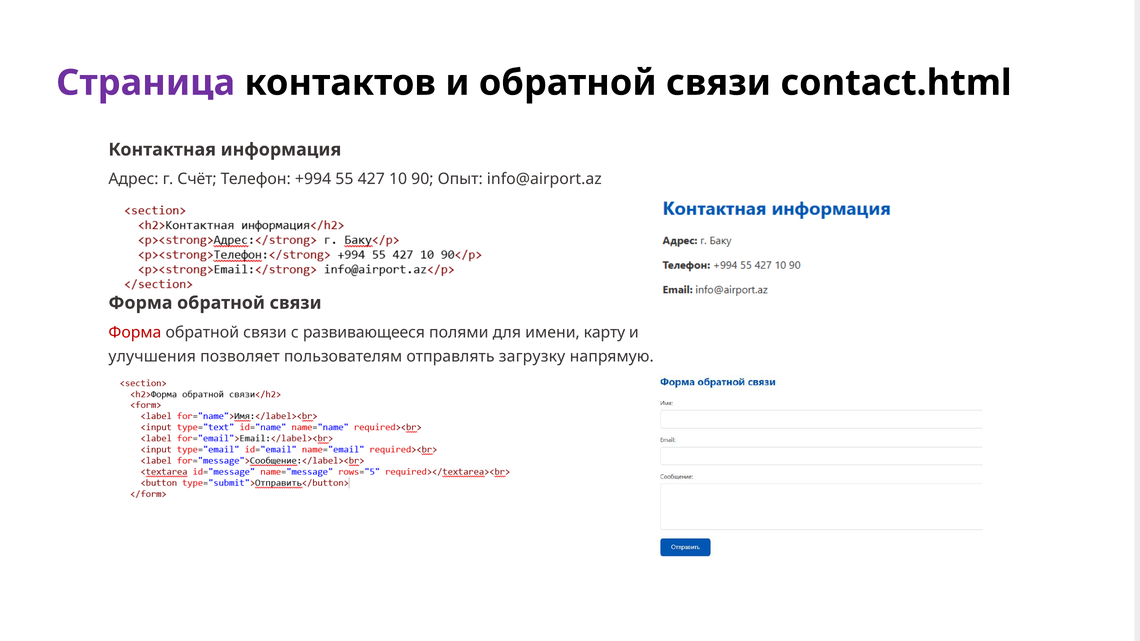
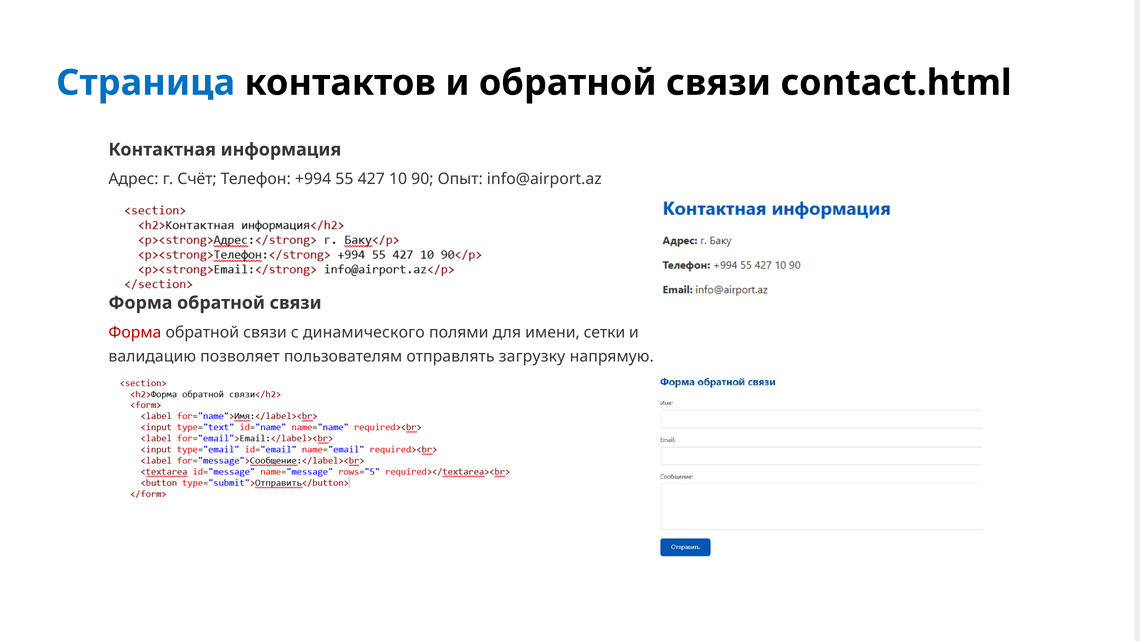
Страница colour: purple -> blue (146, 83)
развивающееся: развивающееся -> динамического (364, 333)
карту: карту -> сетки (604, 333)
улучшения: улучшения -> валидацию (152, 357)
